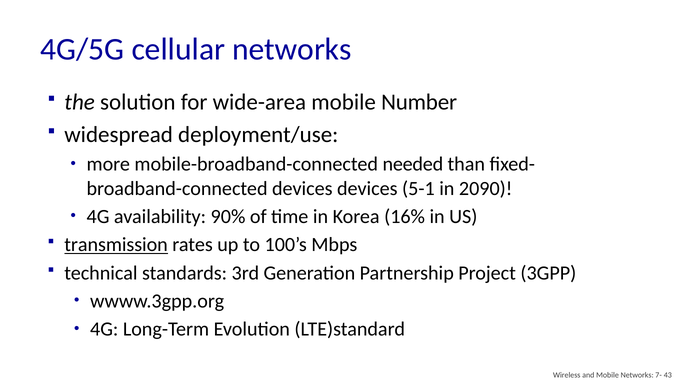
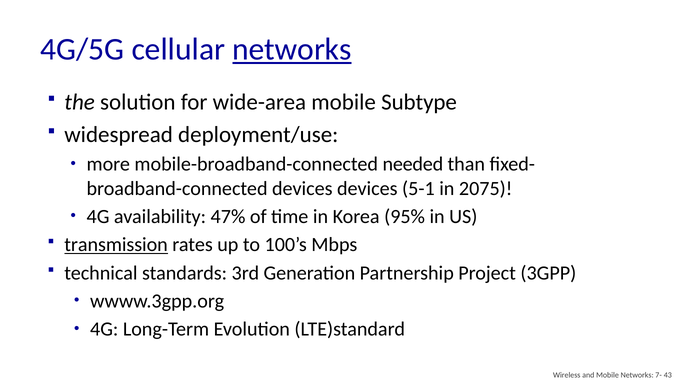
networks underline: none -> present (292, 49)
Number: Number -> Subtype (419, 102)
2090: 2090 -> 2075 (486, 188)
90%: 90% -> 47% (228, 217)
16%: 16% -> 95% (405, 217)
